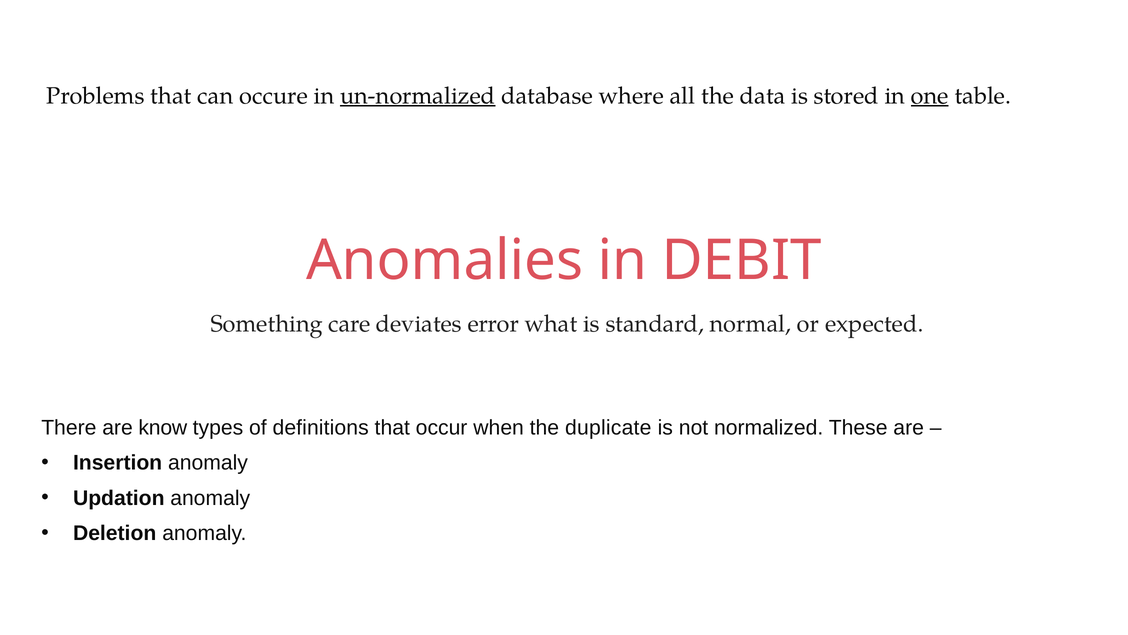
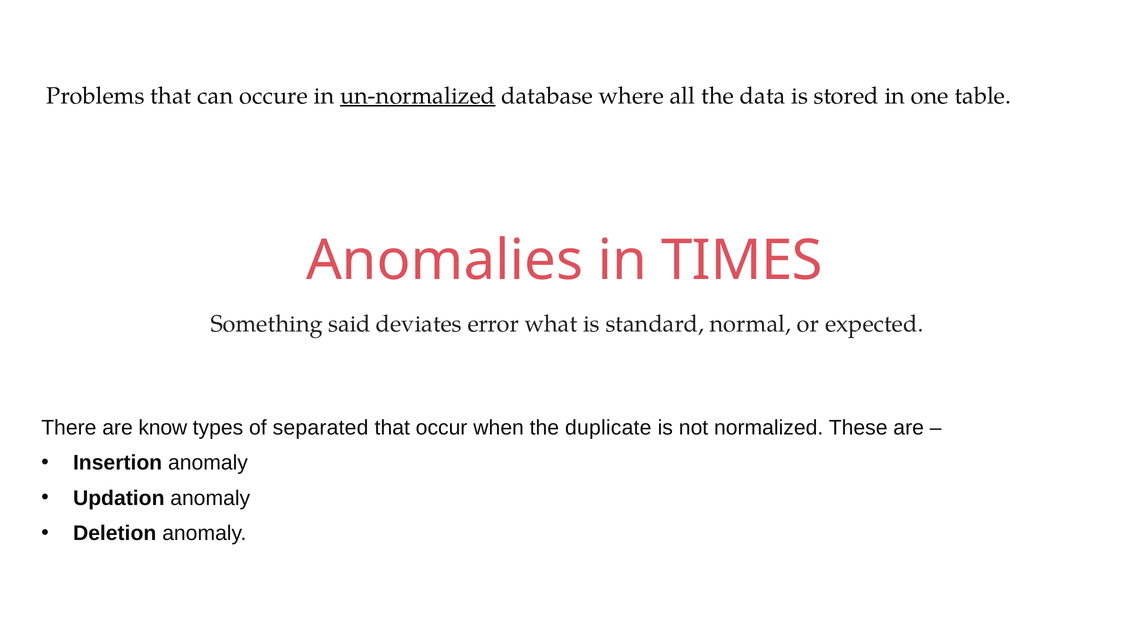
one underline: present -> none (930, 96)
DEBIT: DEBIT -> TIMES (742, 260)
care: care -> said (350, 324)
definitions: definitions -> separated (321, 427)
